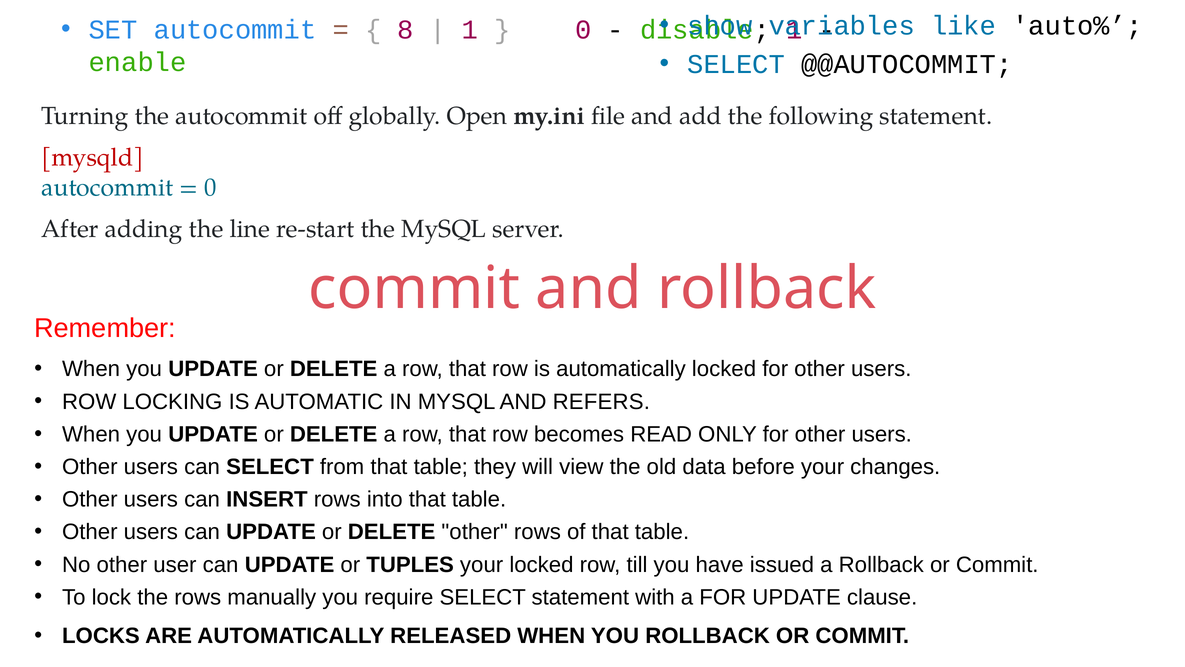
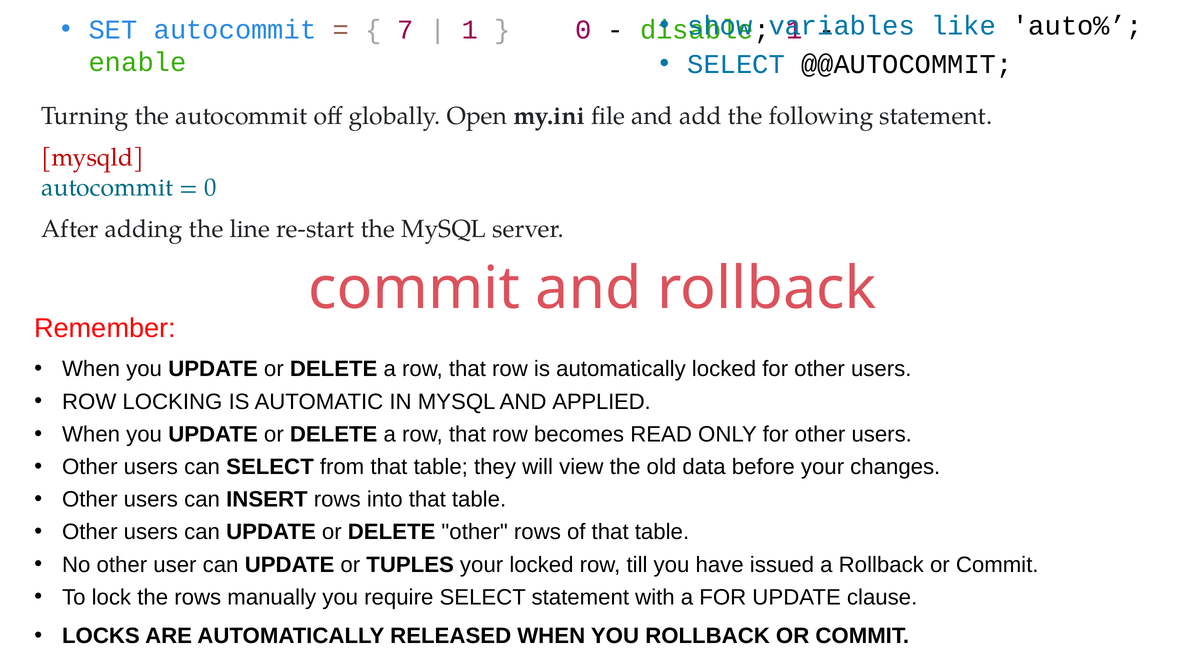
8: 8 -> 7 (405, 30)
REFERS: REFERS -> APPLIED (601, 401)
